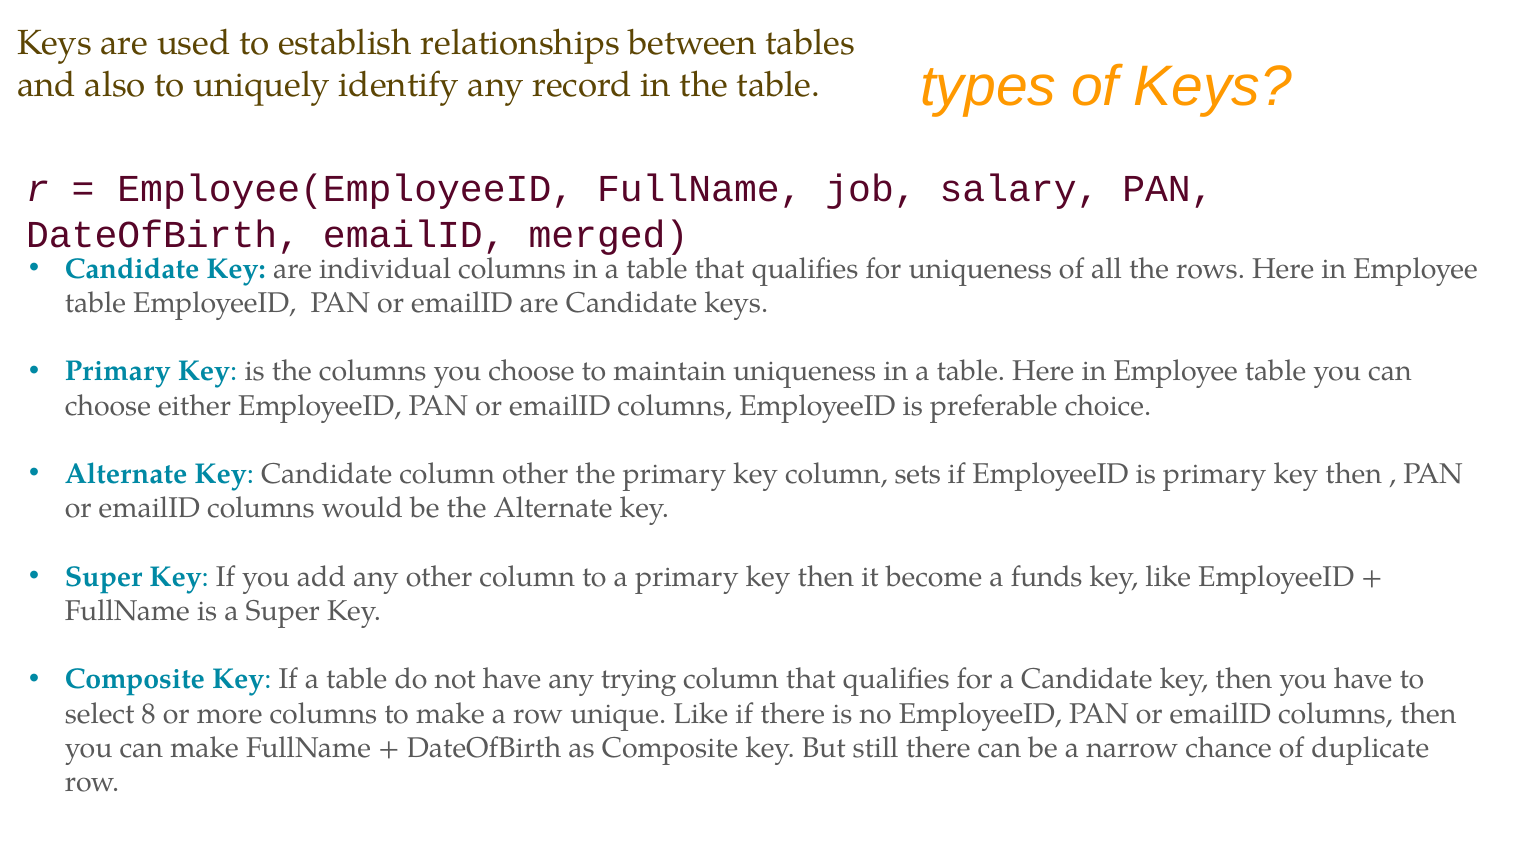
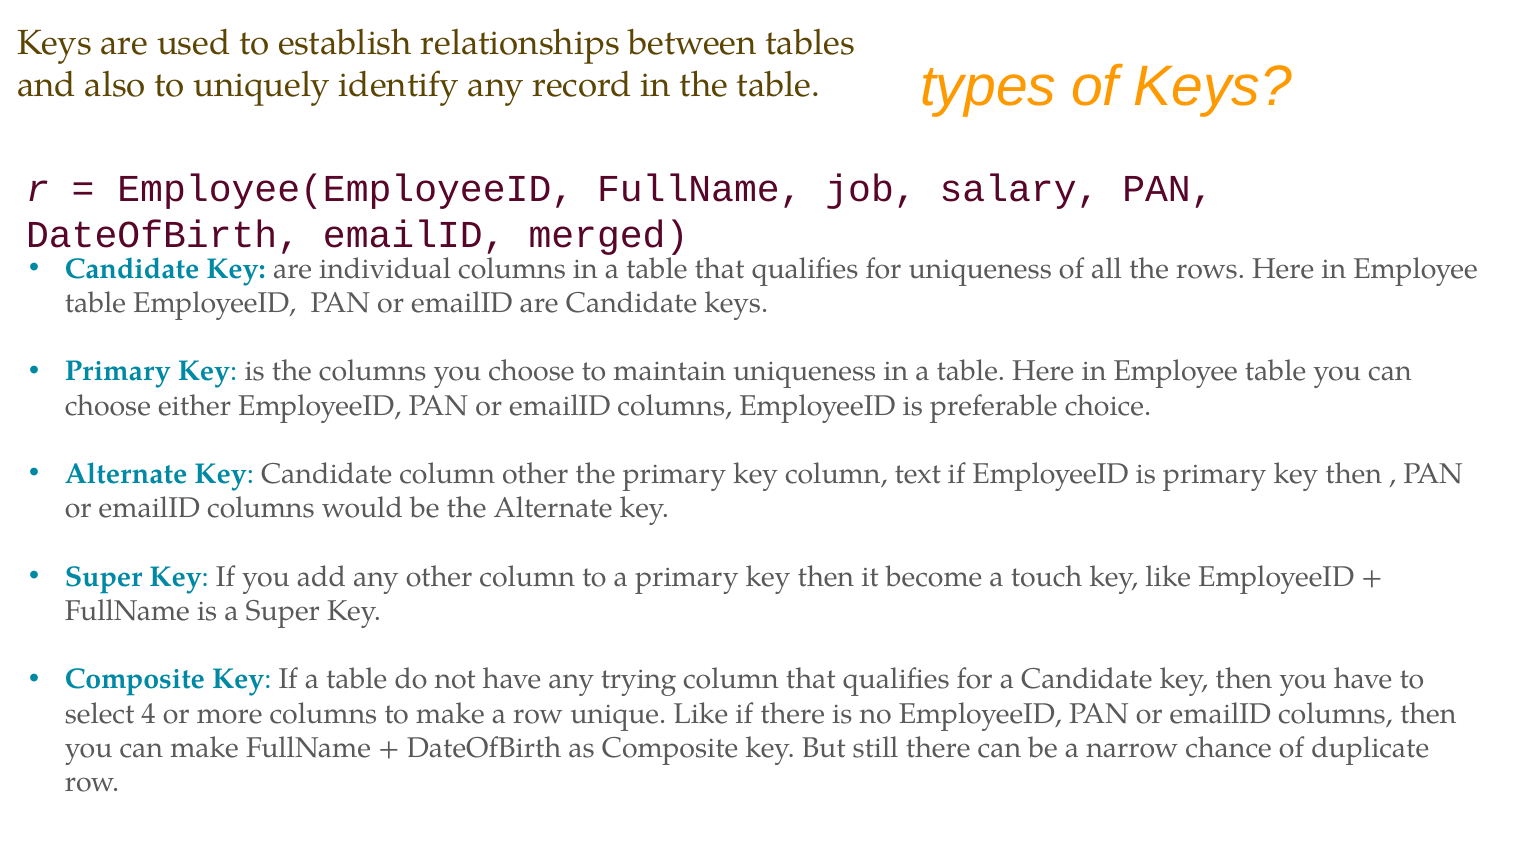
sets: sets -> text (918, 474)
funds: funds -> touch (1047, 577)
8: 8 -> 4 (149, 714)
